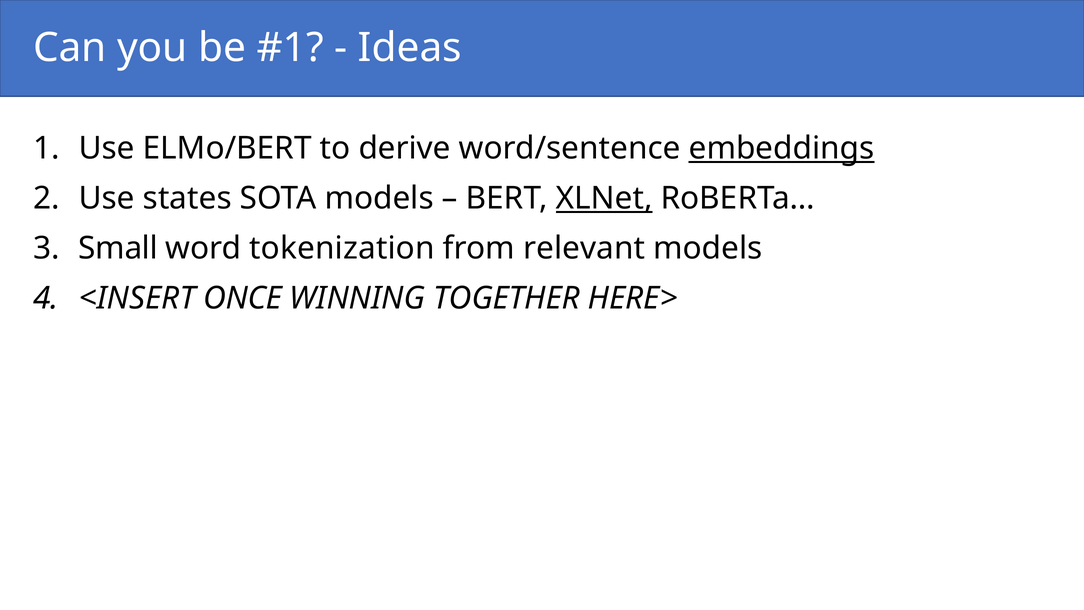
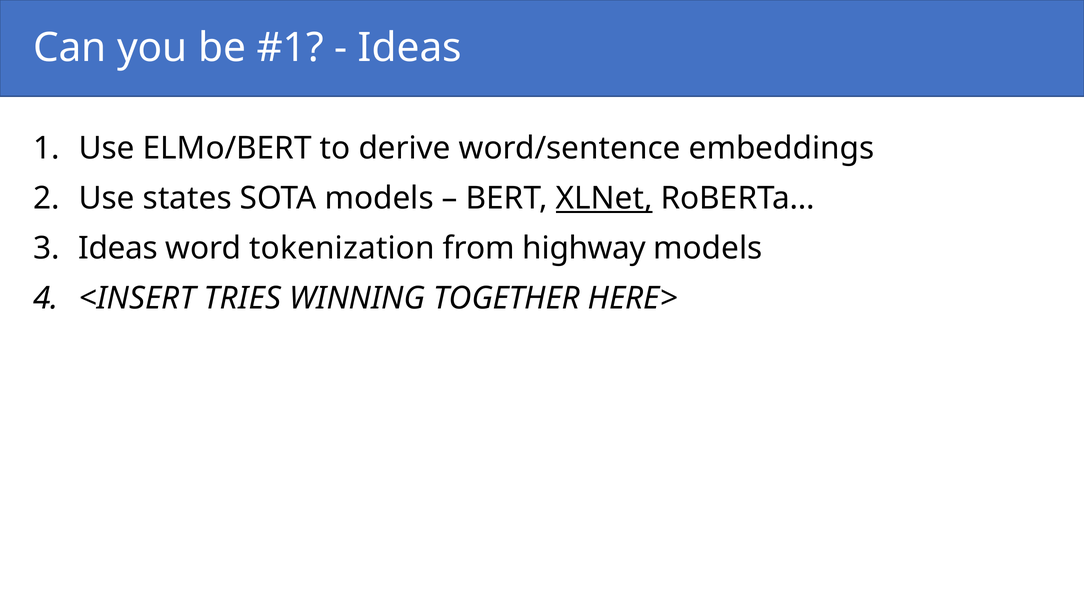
embeddings underline: present -> none (782, 148)
Small: Small -> Ideas (118, 248)
relevant: relevant -> highway (584, 248)
ONCE: ONCE -> TRIES (242, 298)
